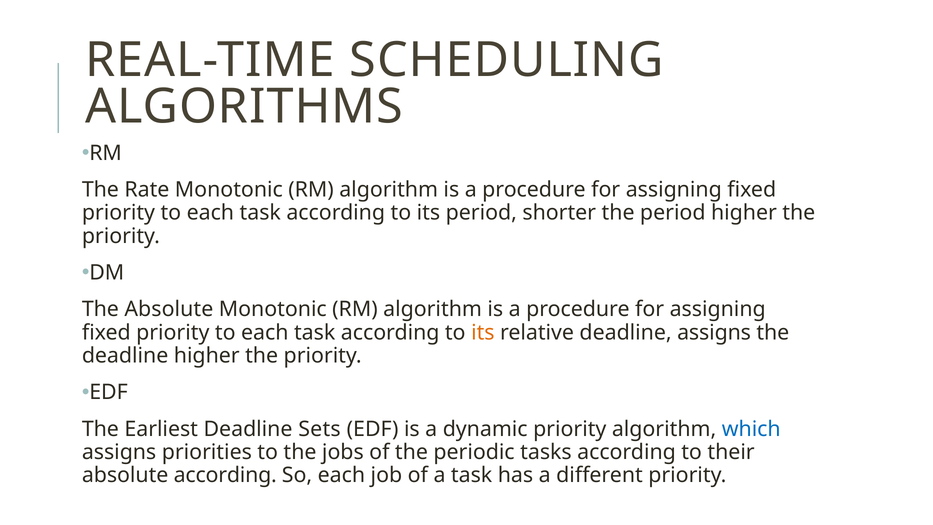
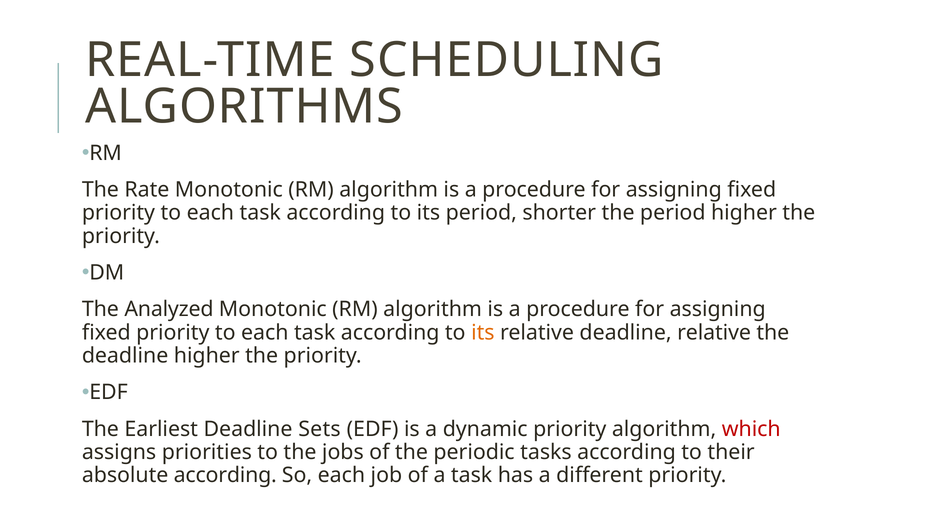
The Absolute: Absolute -> Analyzed (169, 309)
deadline assigns: assigns -> relative (714, 332)
which colour: blue -> red (751, 429)
